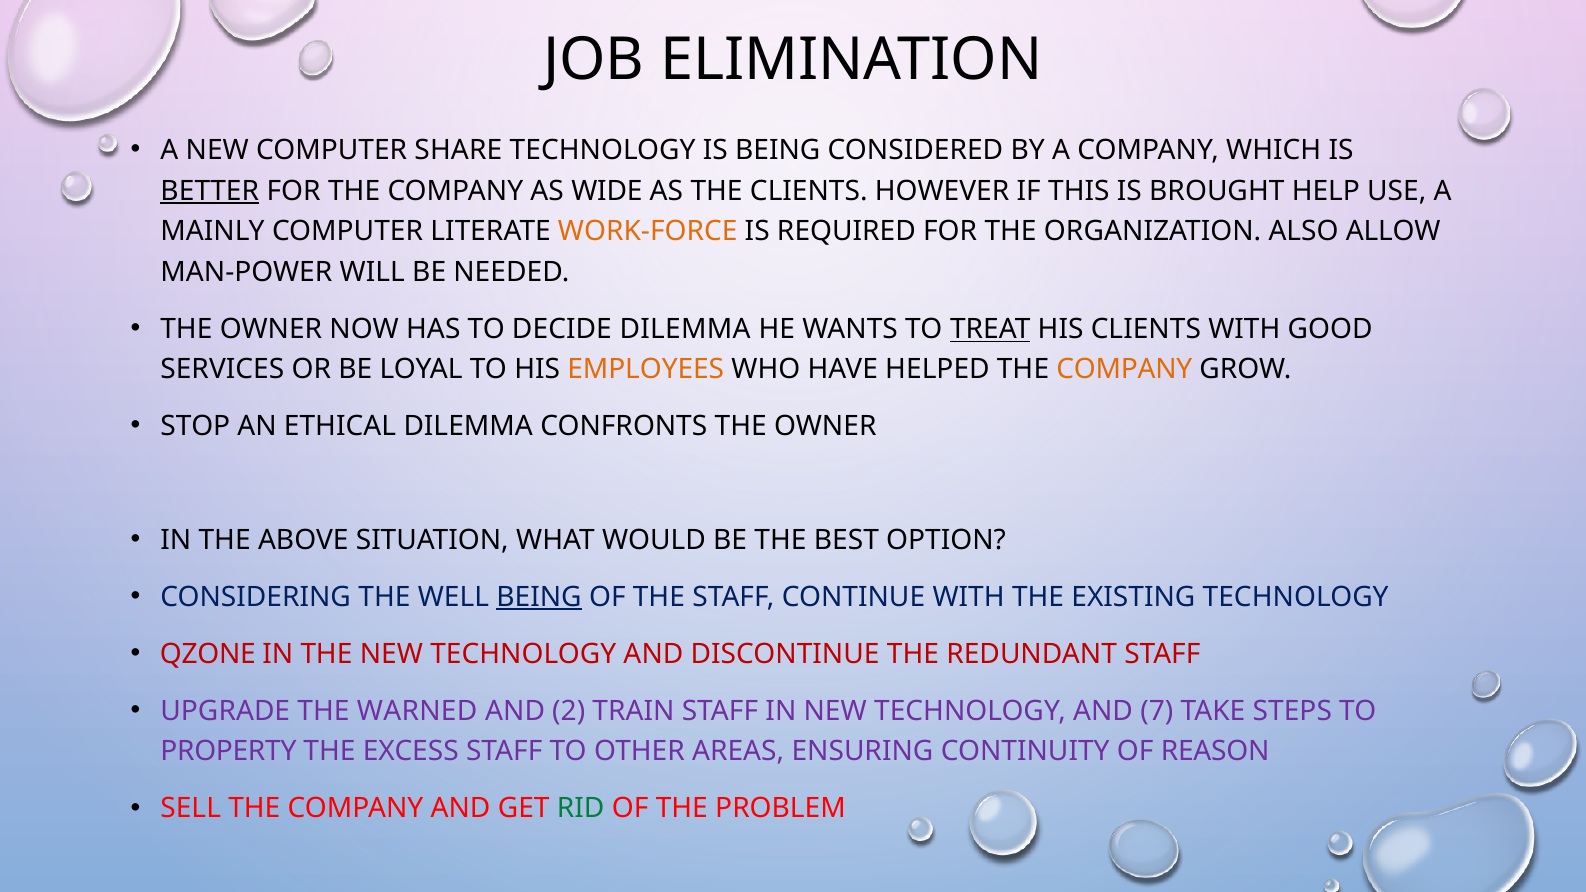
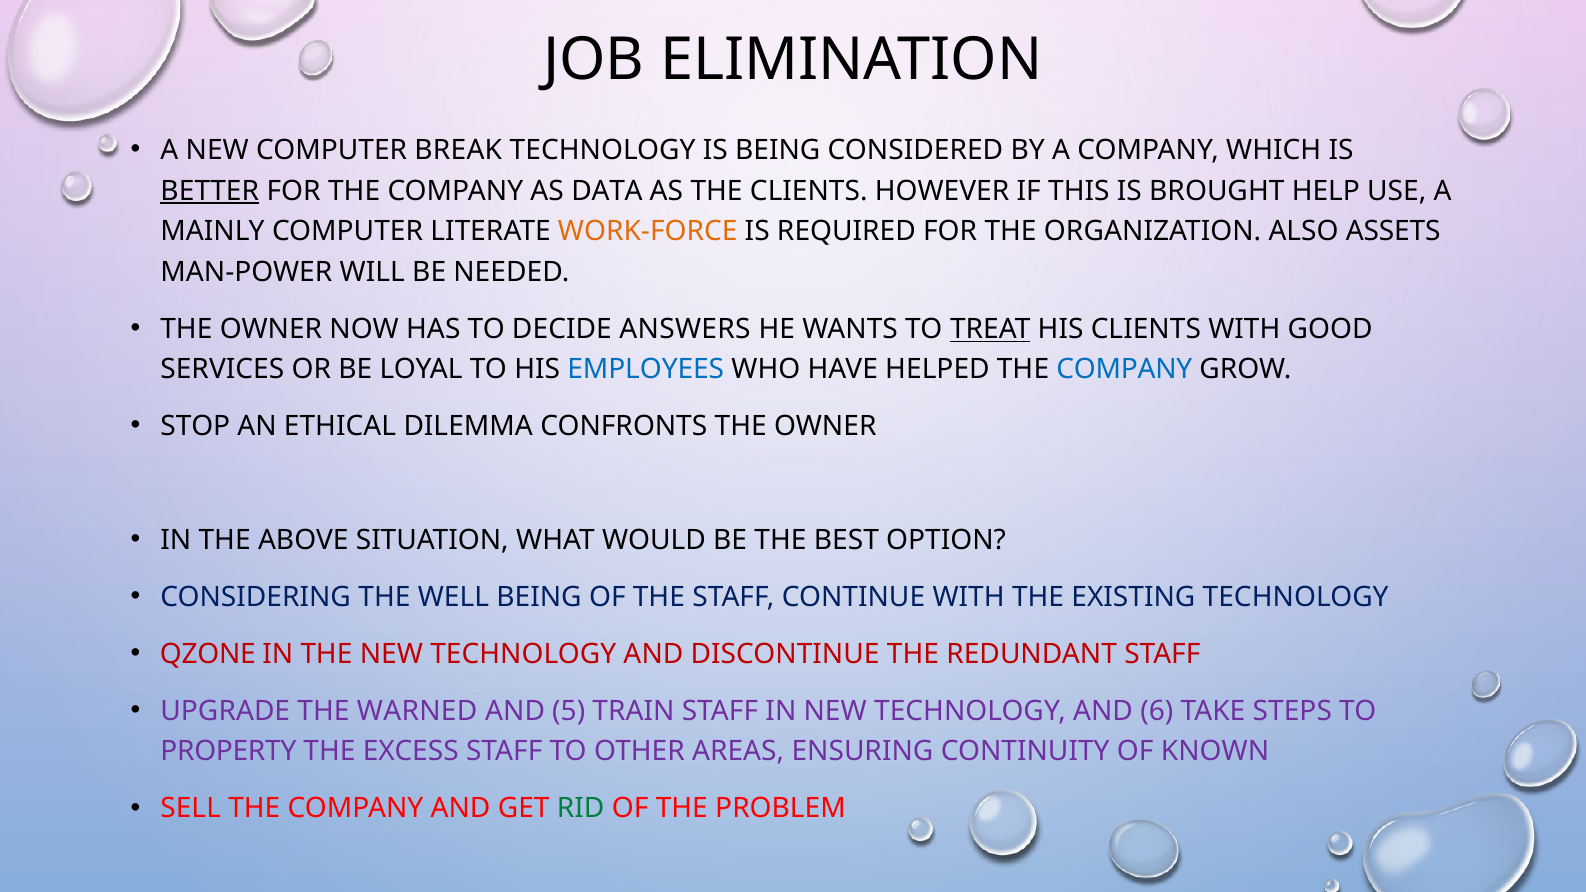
SHARE: SHARE -> BREAK (458, 150)
WIDE: WIDE -> DATA (607, 191)
ALLOW: ALLOW -> ASSETS (1393, 231)
DECIDE DILEMMA: DILEMMA -> ANSWERS (685, 329)
EMPLOYEES colour: orange -> blue (646, 369)
COMPANY colour: orange -> blue (1124, 369)
BEING underline: present -> none (539, 597)
2: 2 -> 5 (569, 711)
7: 7 -> 6 (1157, 711)
REASON: REASON -> KNOWN (1215, 752)
